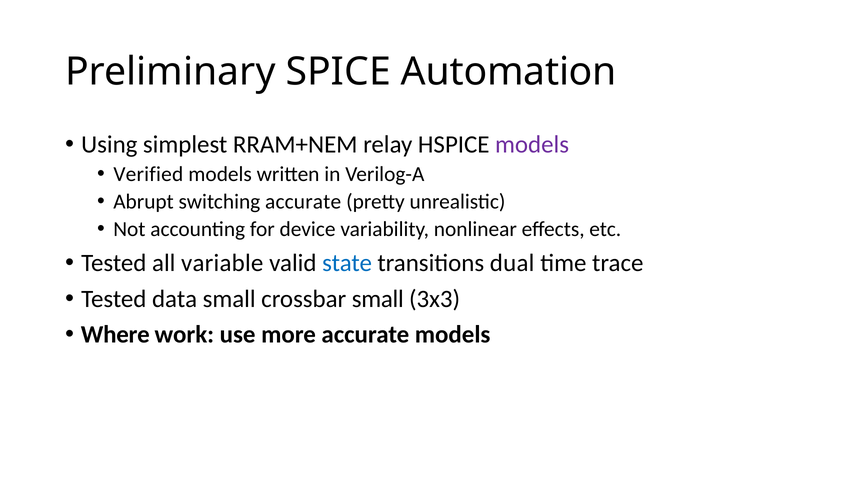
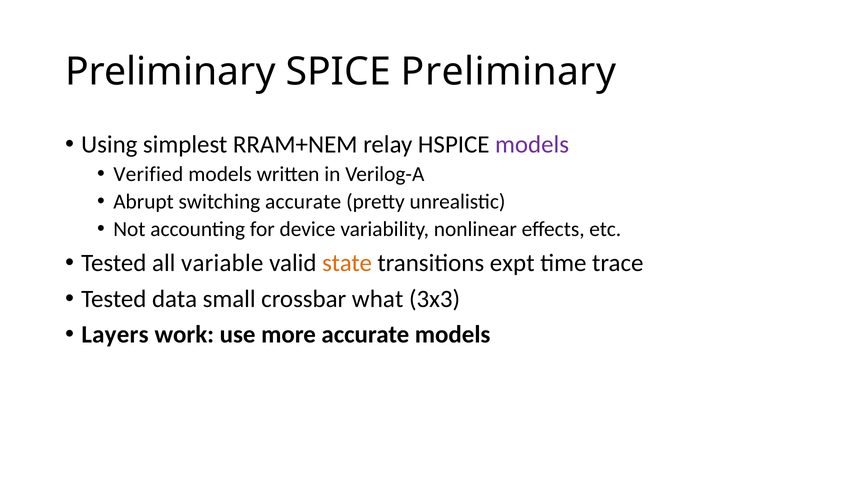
SPICE Automation: Automation -> Preliminary (508, 72)
state colour: blue -> orange (347, 263)
dual: dual -> expt (512, 263)
crossbar small: small -> what (378, 299)
Where: Where -> Layers (115, 335)
